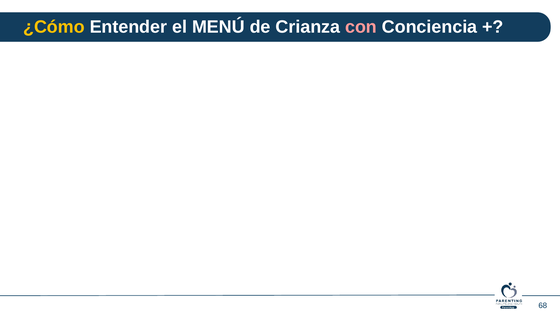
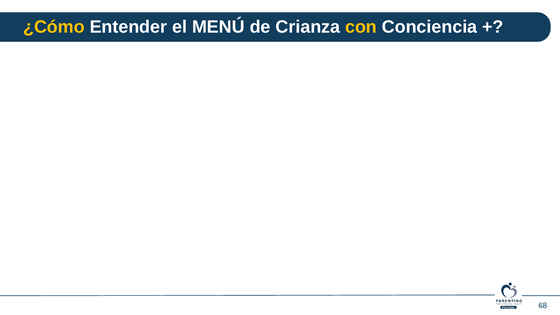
con colour: pink -> yellow (361, 27)
